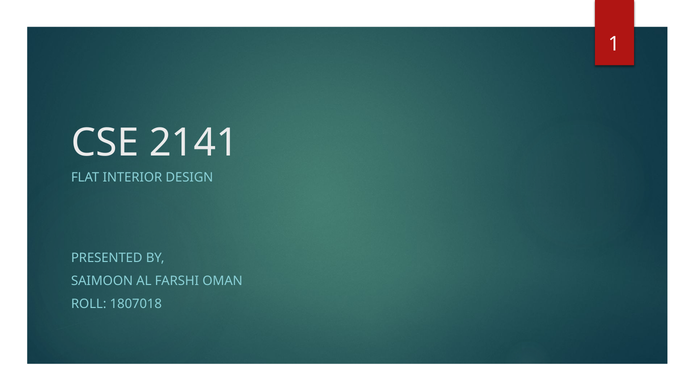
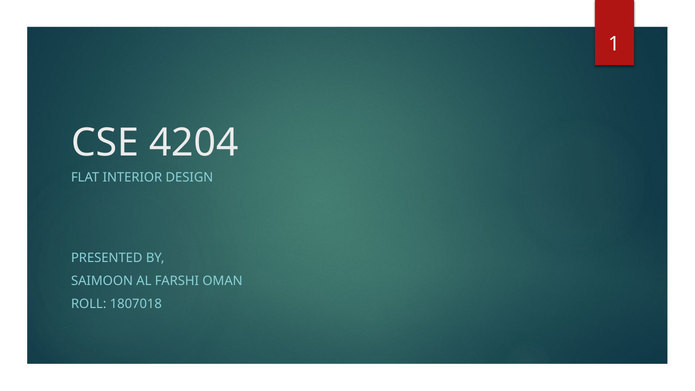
2141: 2141 -> 4204 (194, 143)
